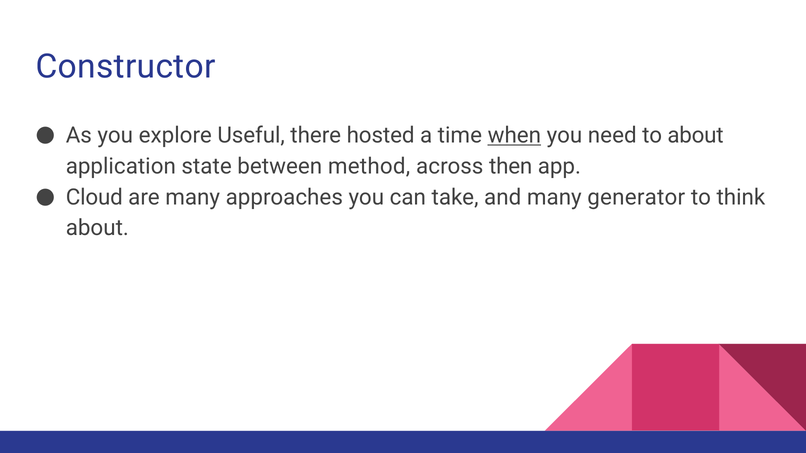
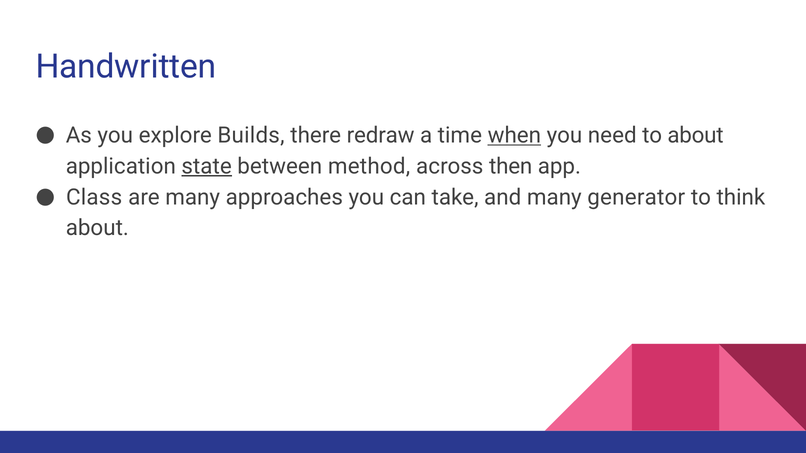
Constructor: Constructor -> Handwritten (126, 67)
Useful: Useful -> Builds (251, 135)
hosted: hosted -> redraw (381, 135)
state underline: none -> present (207, 166)
Cloud: Cloud -> Class (94, 197)
